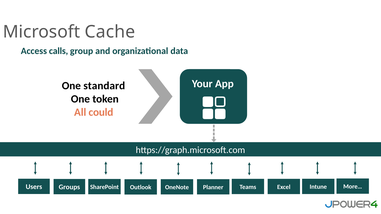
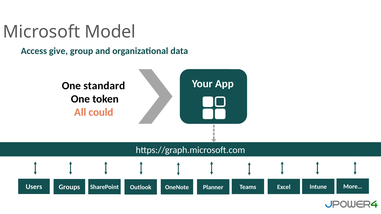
Cache: Cache -> Model (110, 32)
calls: calls -> give (58, 51)
